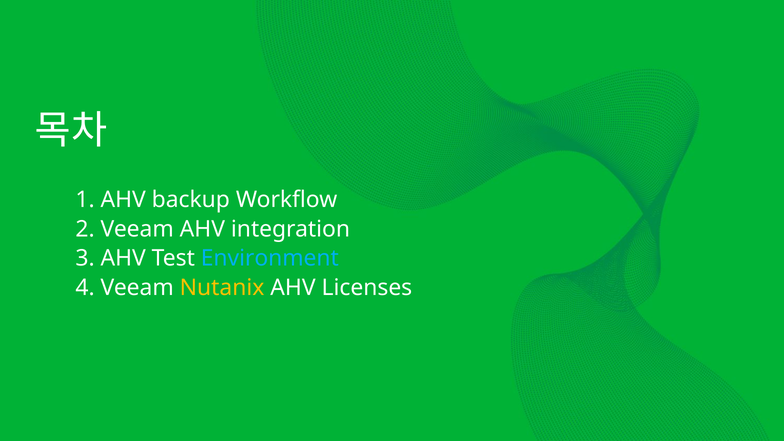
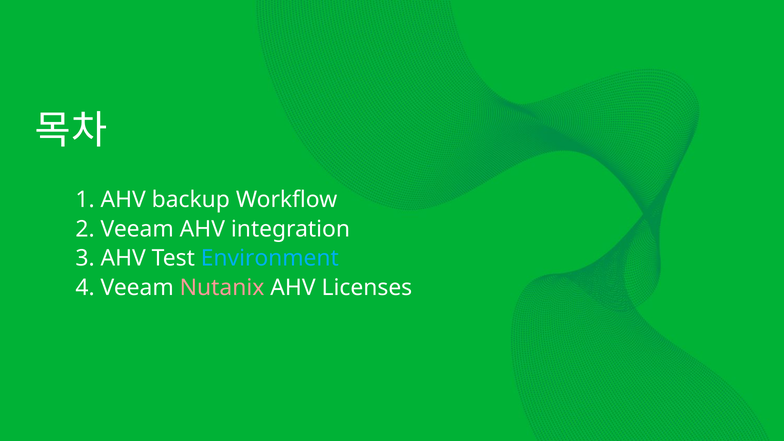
Nutanix colour: yellow -> pink (222, 288)
